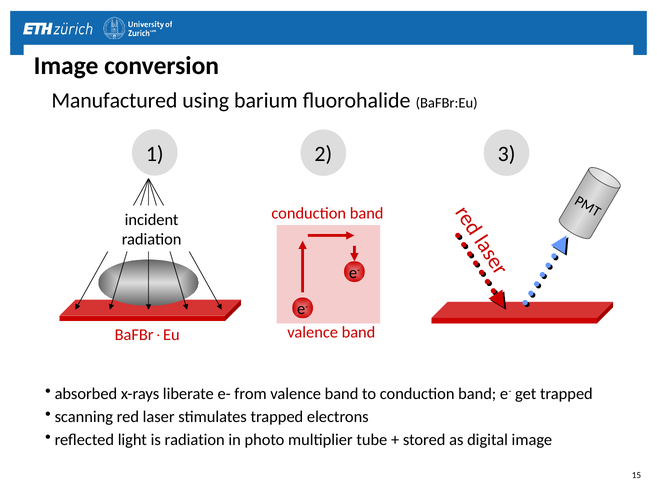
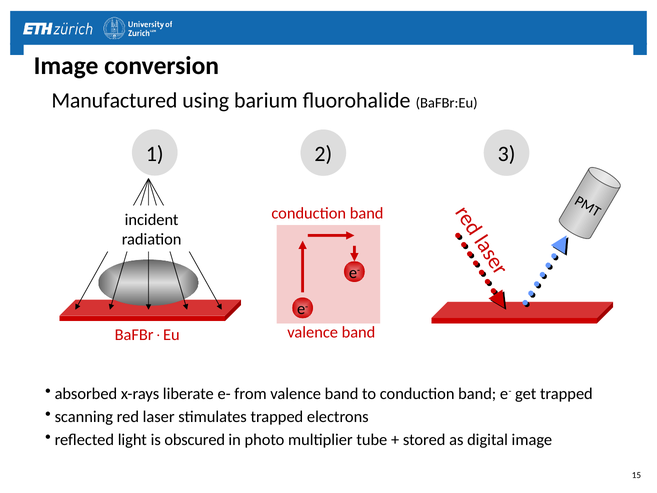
is radiation: radiation -> obscured (195, 440)
